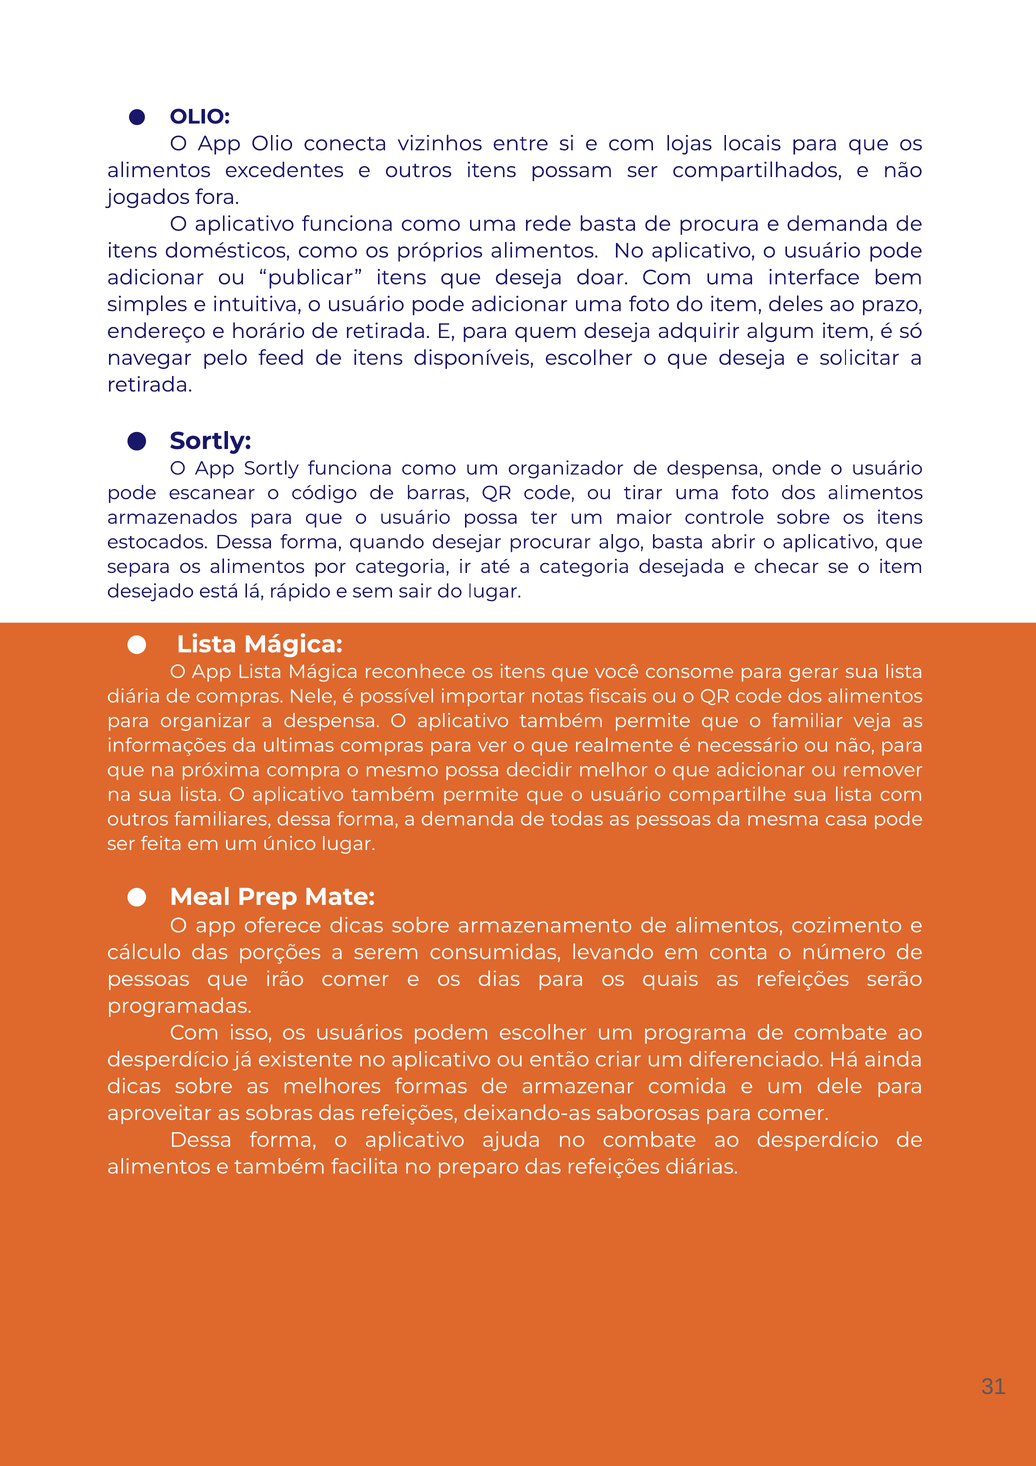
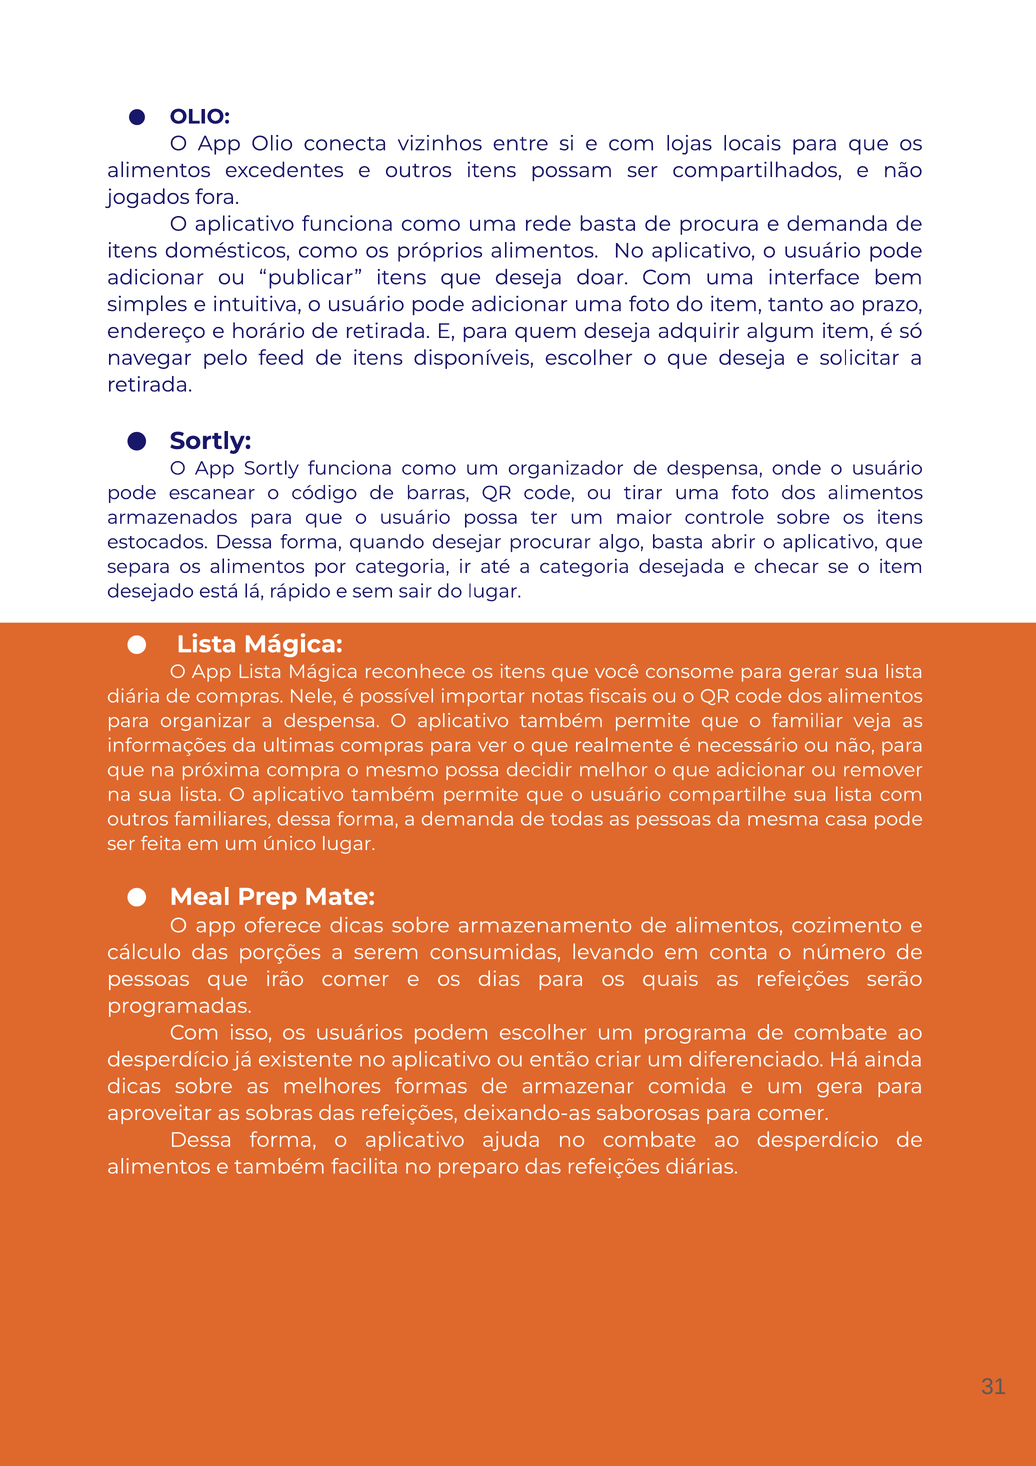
deles: deles -> tanto (796, 304)
dele: dele -> gera (840, 1086)
